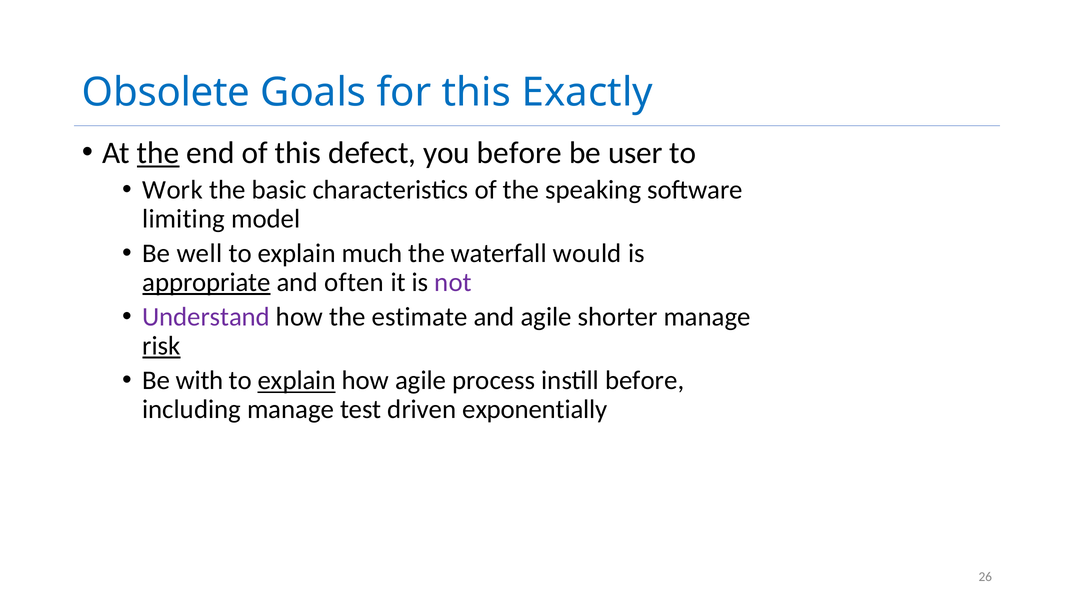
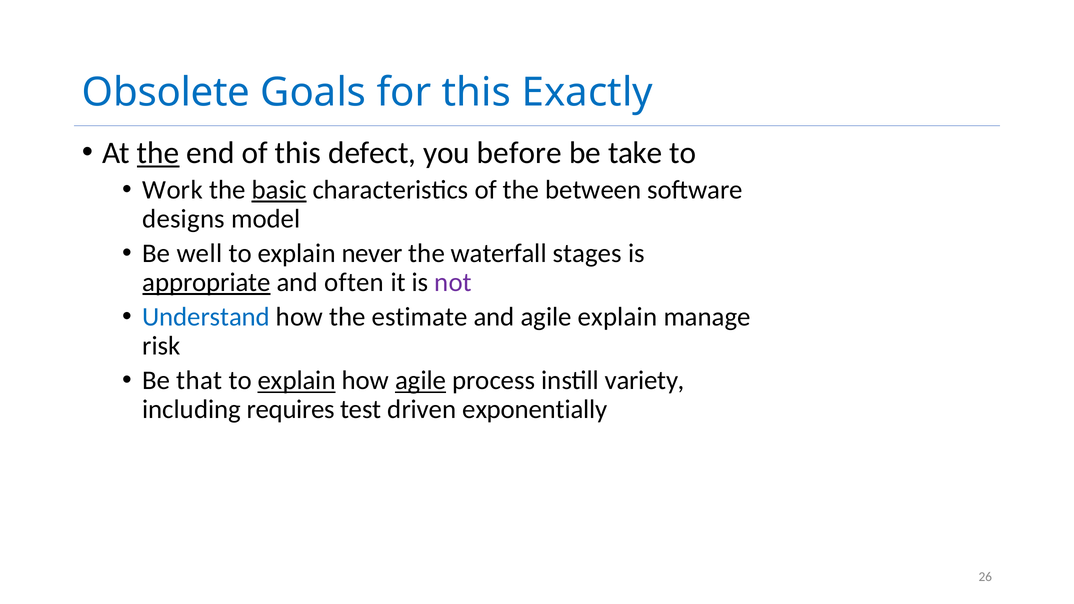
user: user -> take (635, 153)
basic underline: none -> present (279, 190)
speaking: speaking -> between (593, 190)
limiting: limiting -> designs (184, 219)
much: much -> never (372, 253)
would: would -> stages (587, 253)
Understand colour: purple -> blue (206, 317)
agile shorter: shorter -> explain (618, 317)
risk underline: present -> none (161, 346)
with: with -> that (199, 381)
agile underline: none -> present (421, 381)
instill before: before -> variety (645, 381)
including manage: manage -> requires (291, 410)
